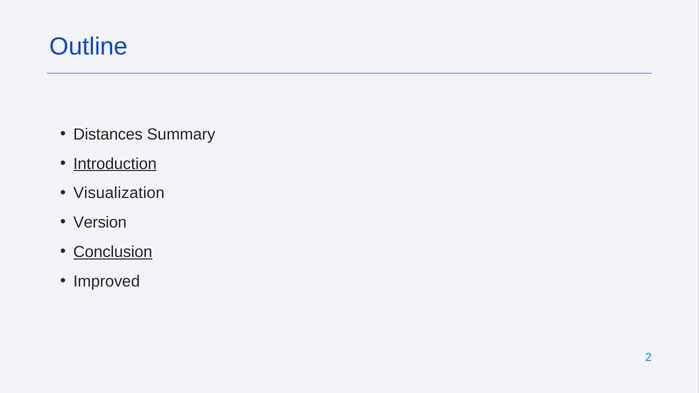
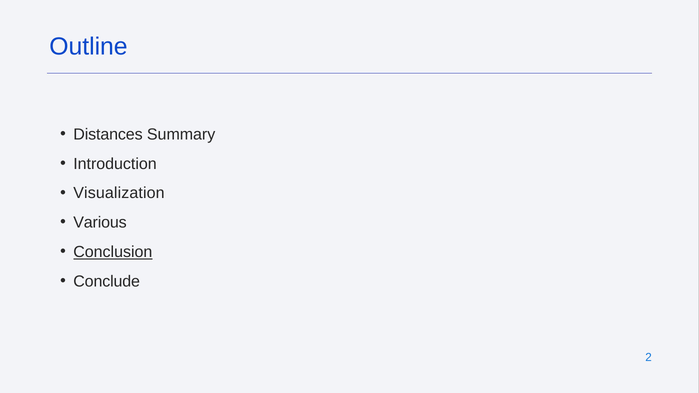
Introduction underline: present -> none (115, 164)
Version: Version -> Various (100, 223)
Improved: Improved -> Conclude (107, 281)
